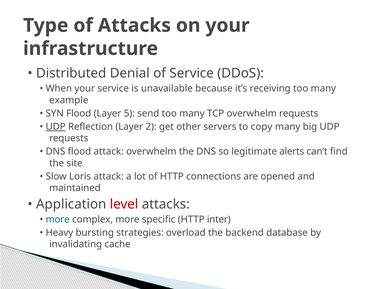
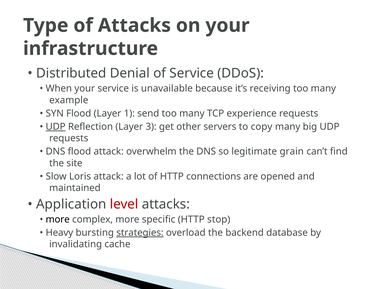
5: 5 -> 1 (129, 113)
TCP overwhelm: overwhelm -> experience (252, 113)
2: 2 -> 3 (151, 127)
alerts: alerts -> grain (292, 151)
more colour: blue -> black (58, 219)
inter: inter -> stop (219, 219)
strategies underline: none -> present (140, 233)
